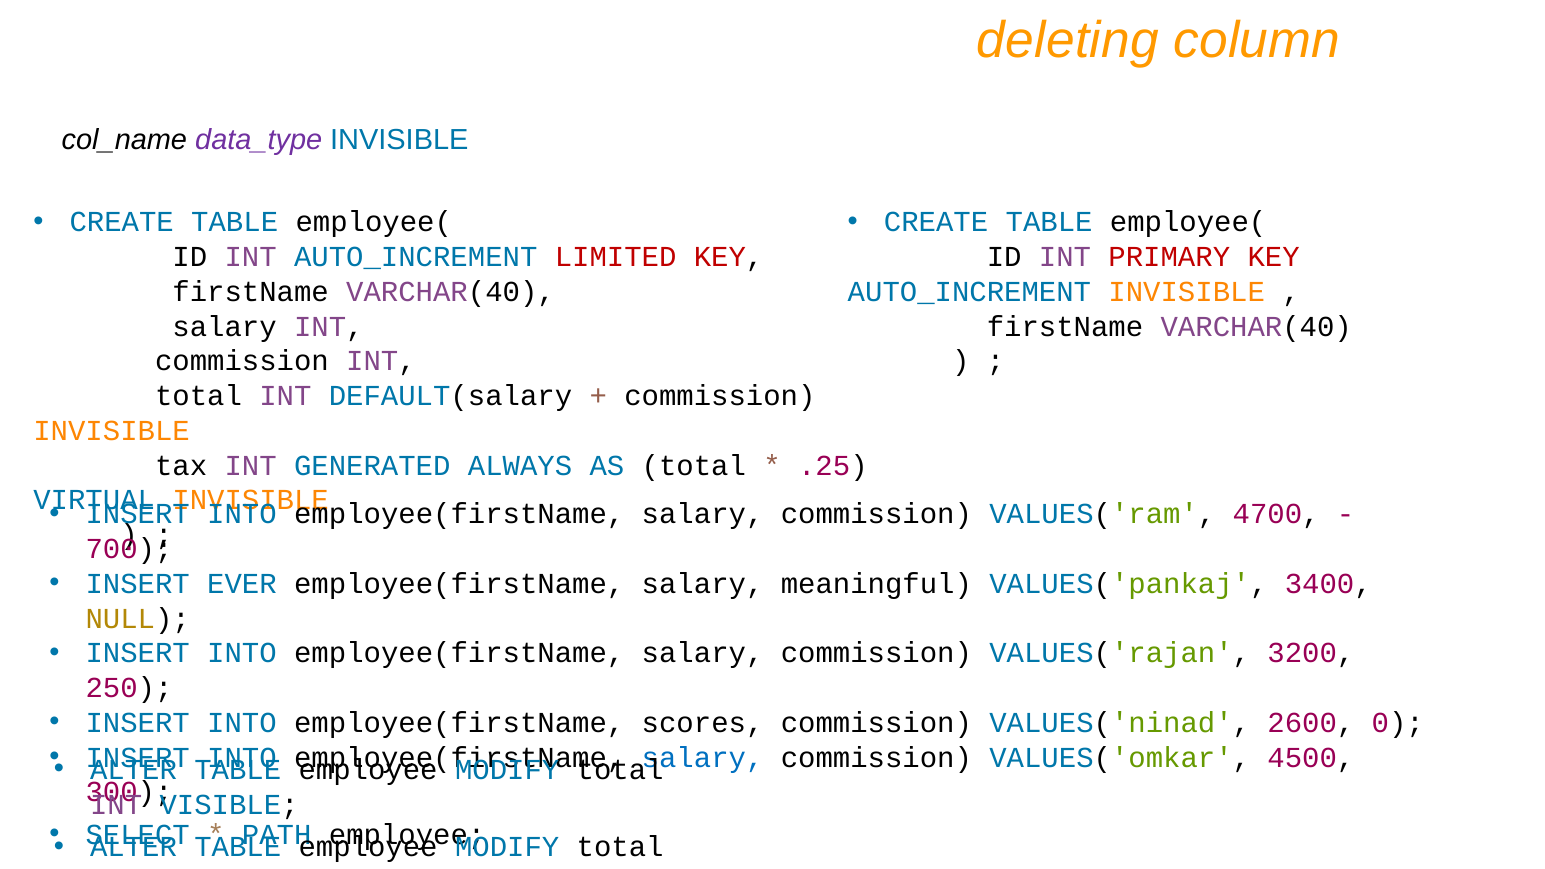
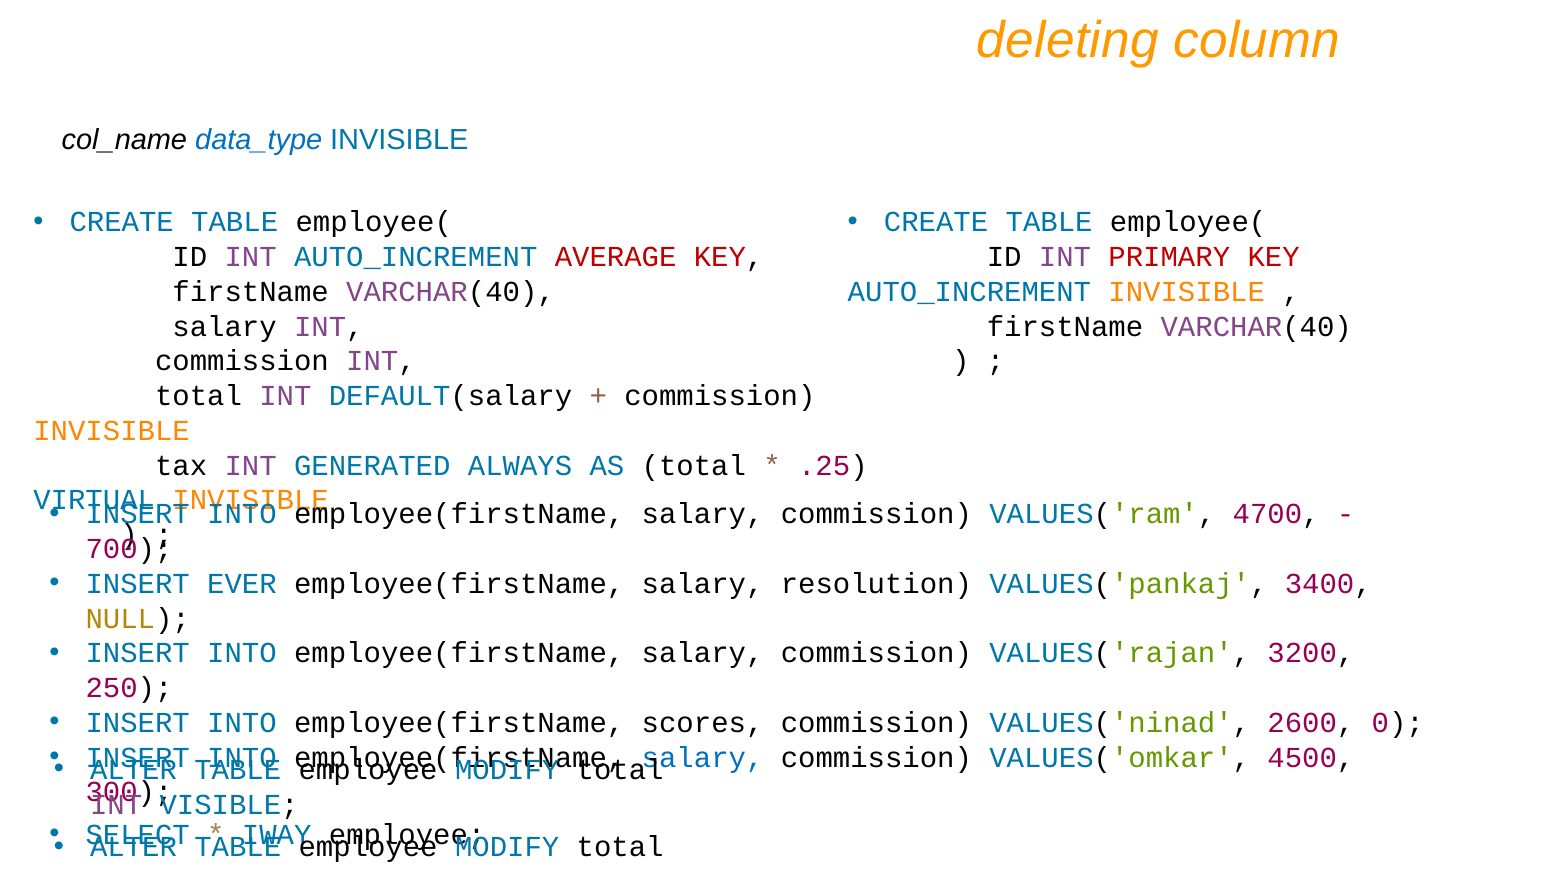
data_type colour: purple -> blue (259, 140)
LIMITED: LIMITED -> AVERAGE (616, 257)
meaningful: meaningful -> resolution (876, 584)
PATH: PATH -> IWAY (277, 835)
